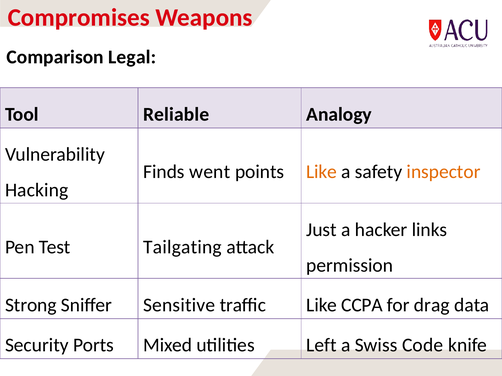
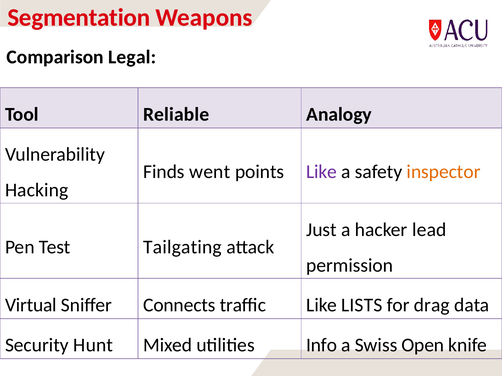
Compromises: Compromises -> Segmentation (79, 18)
Like colour: orange -> purple (322, 172)
links: links -> lead (429, 230)
Strong: Strong -> Virtual (31, 305)
Sensitive: Sensitive -> Connects (179, 305)
CCPA: CCPA -> LISTS (362, 305)
Ports: Ports -> Hunt (93, 346)
Left: Left -> Info (322, 346)
Code: Code -> Open (423, 346)
